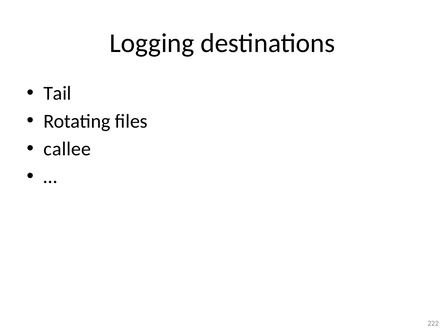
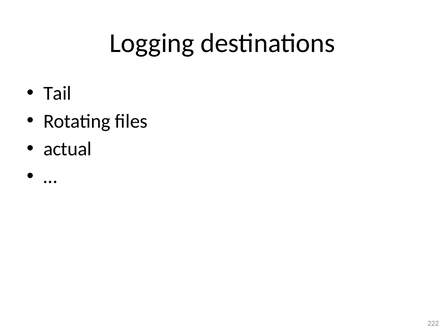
callee: callee -> actual (68, 149)
